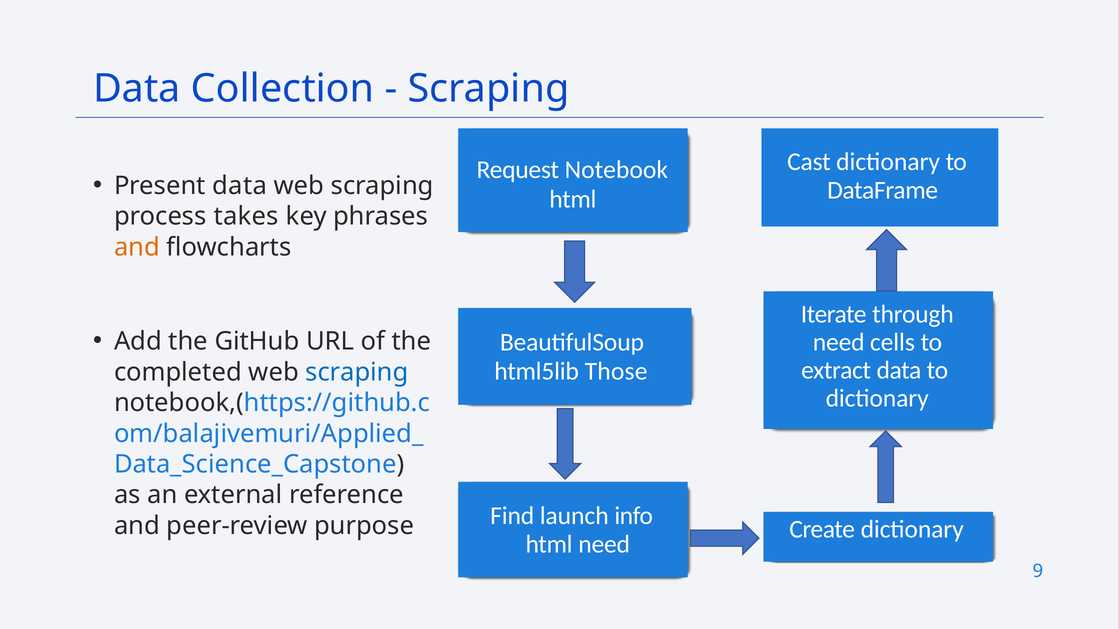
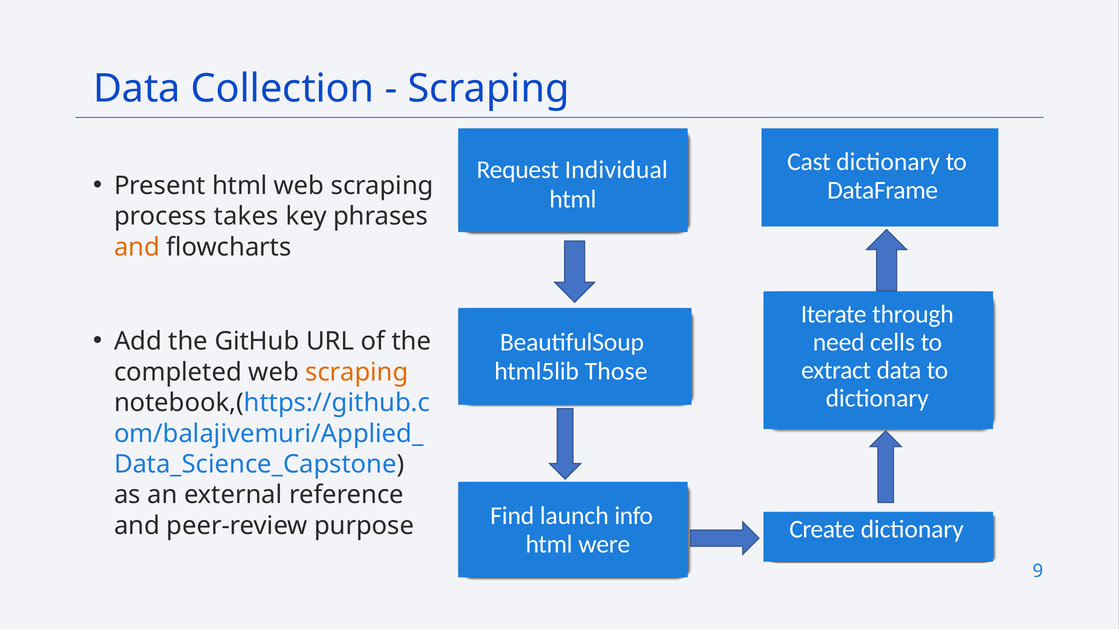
Notebook: Notebook -> Individual (616, 170)
Present data: data -> html (240, 186)
scraping colour: blue -> orange (357, 372)
html need: need -> were (604, 545)
